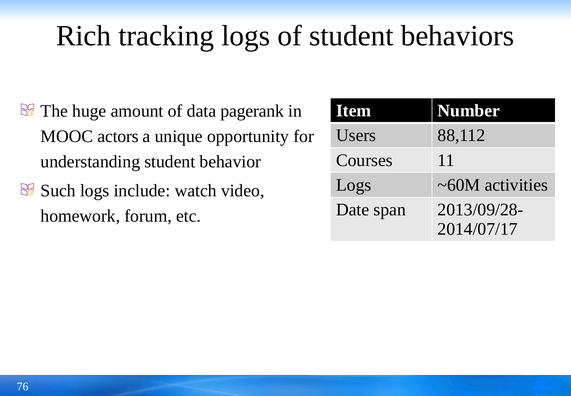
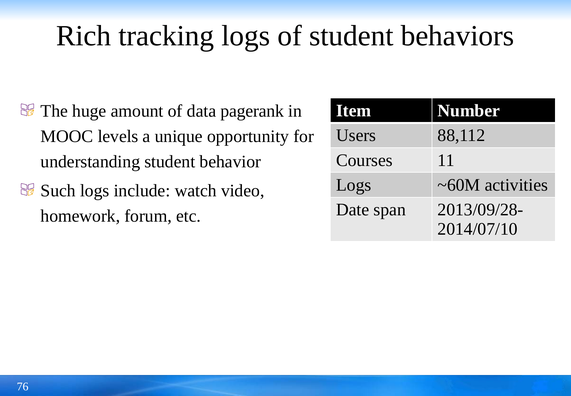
actors: actors -> levels (118, 136)
2014/07/17: 2014/07/17 -> 2014/07/10 (478, 229)
